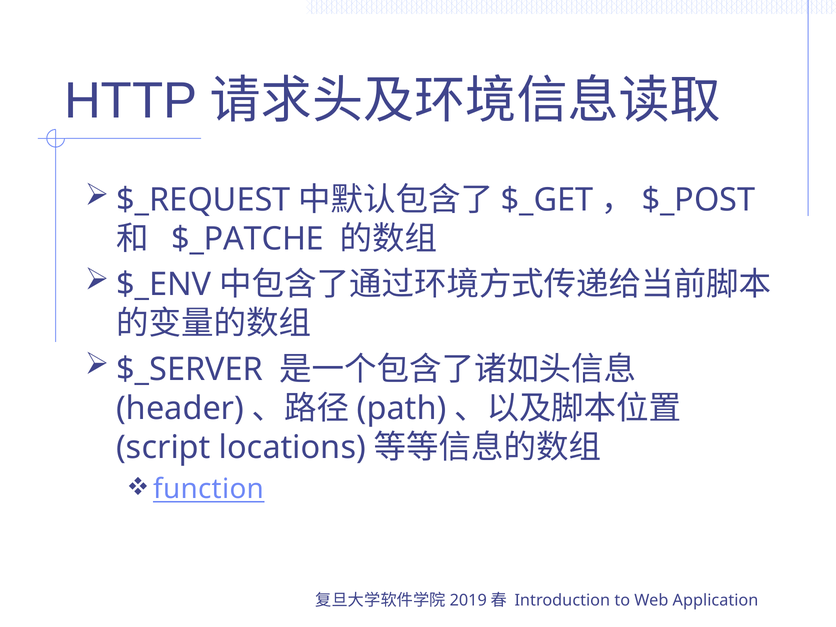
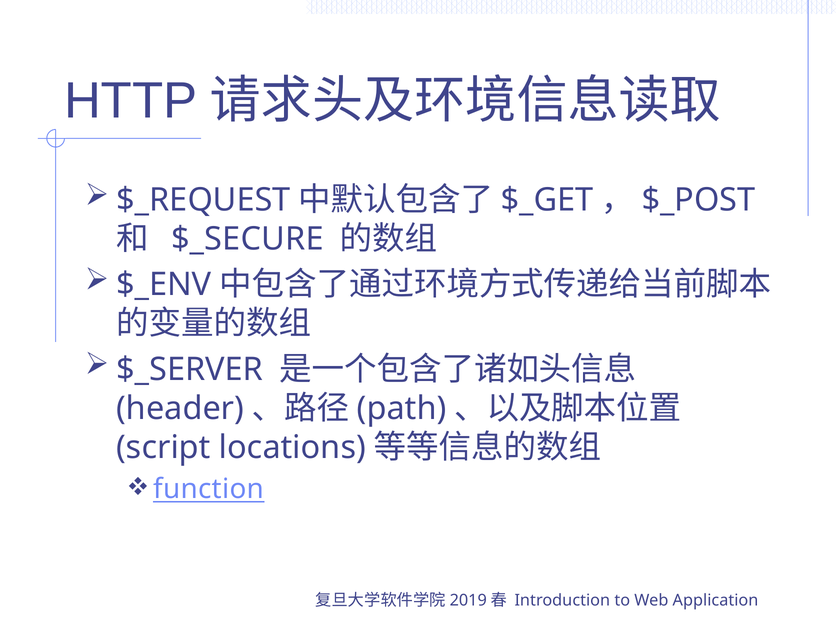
$_PATCHE: $_PATCHE -> $_SECURE (247, 239)
